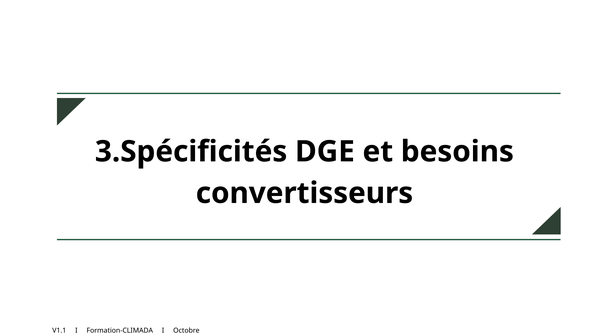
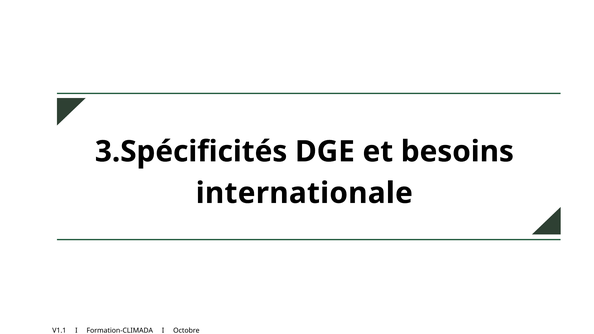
convertisseurs: convertisseurs -> internationale (304, 193)
